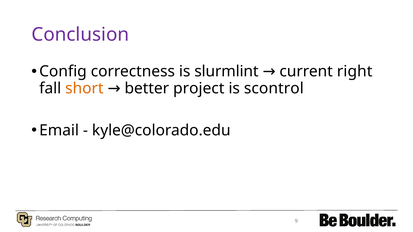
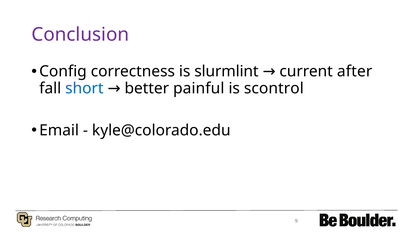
right: right -> after (355, 72)
short colour: orange -> blue (84, 88)
project: project -> painful (199, 88)
